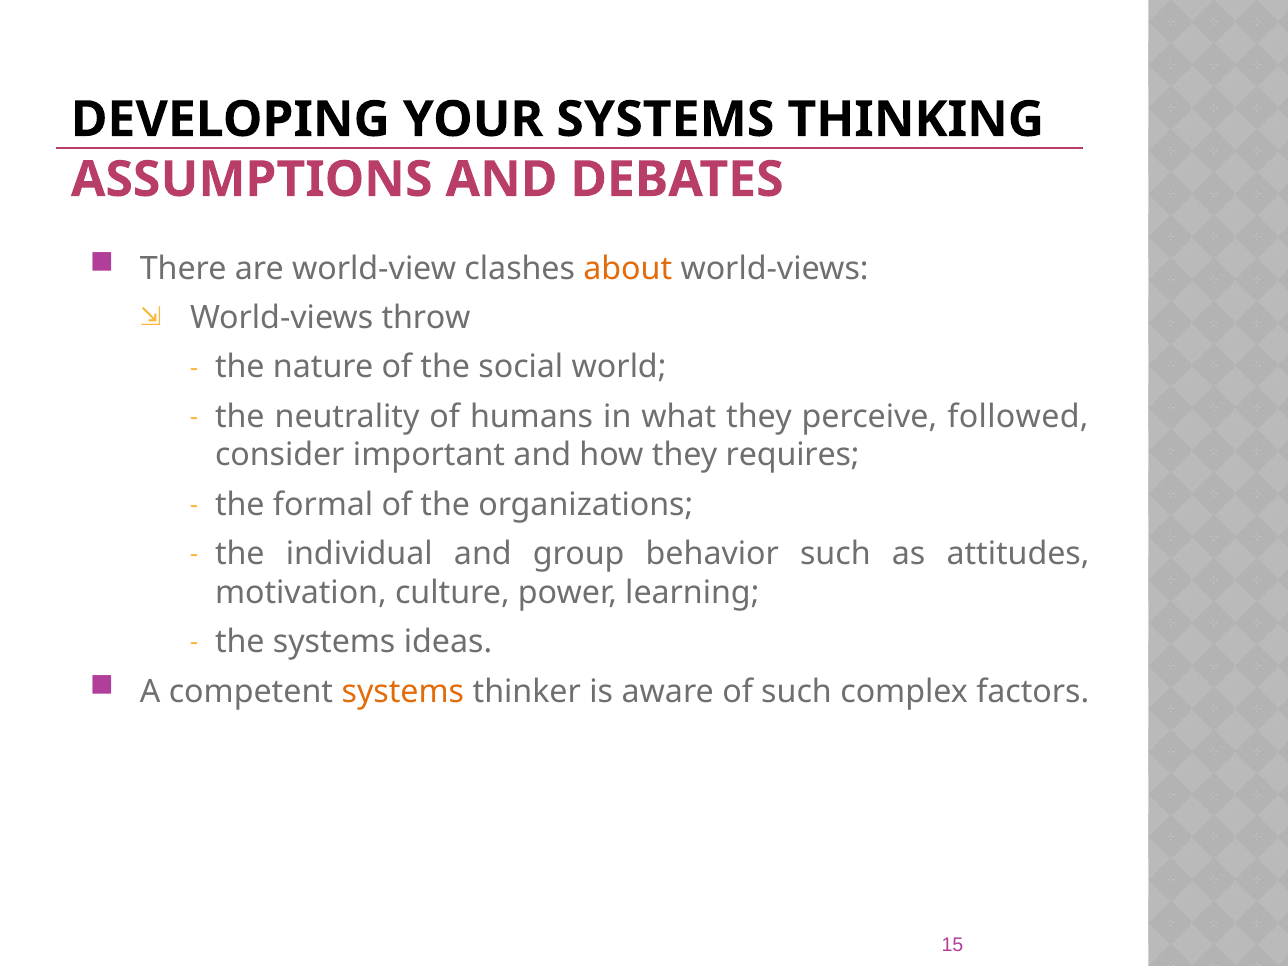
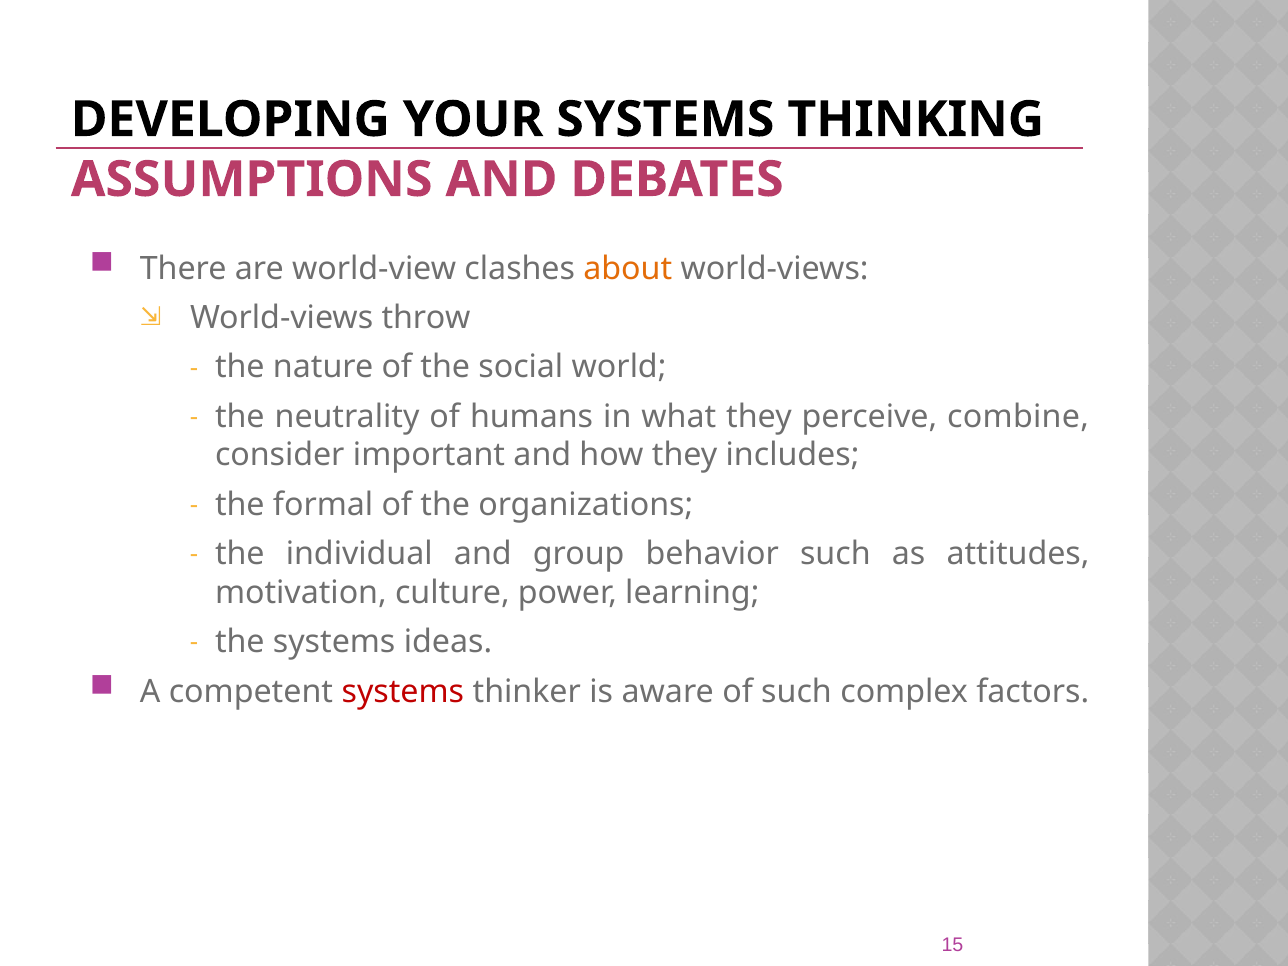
followed: followed -> combine (1018, 417)
requires: requires -> includes (793, 455)
systems colour: orange -> red (403, 691)
